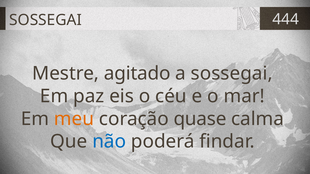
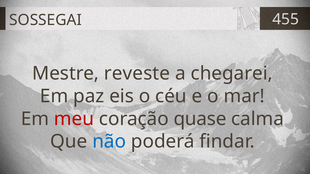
444: 444 -> 455 (286, 19)
agitado: agitado -> reveste (137, 74)
a sossegai: sossegai -> chegarei (232, 74)
meu colour: orange -> red (74, 119)
